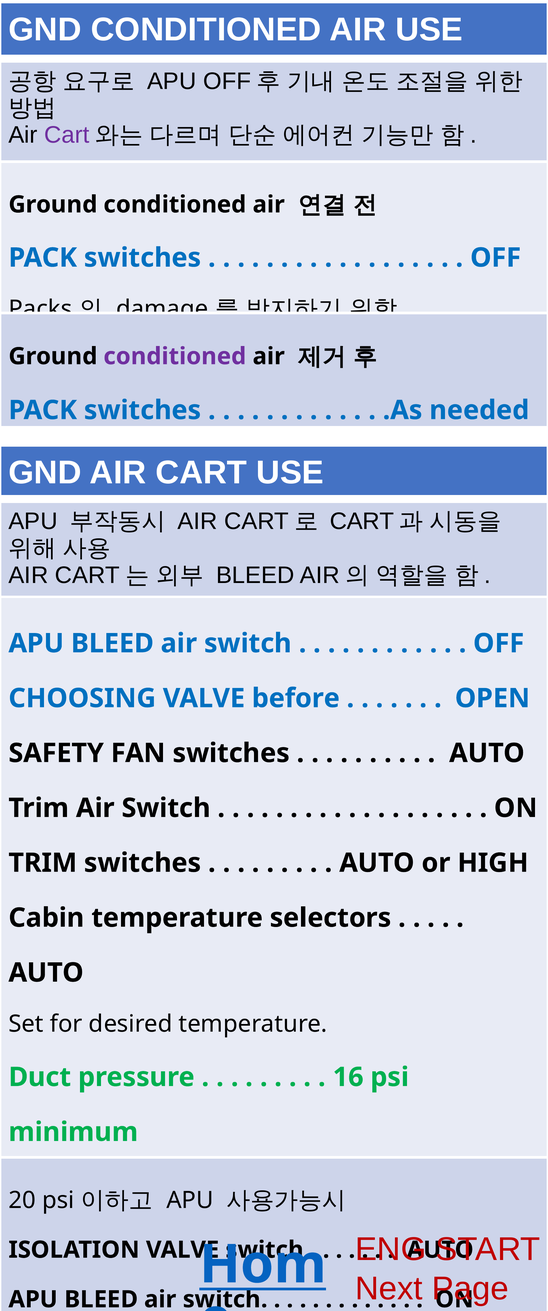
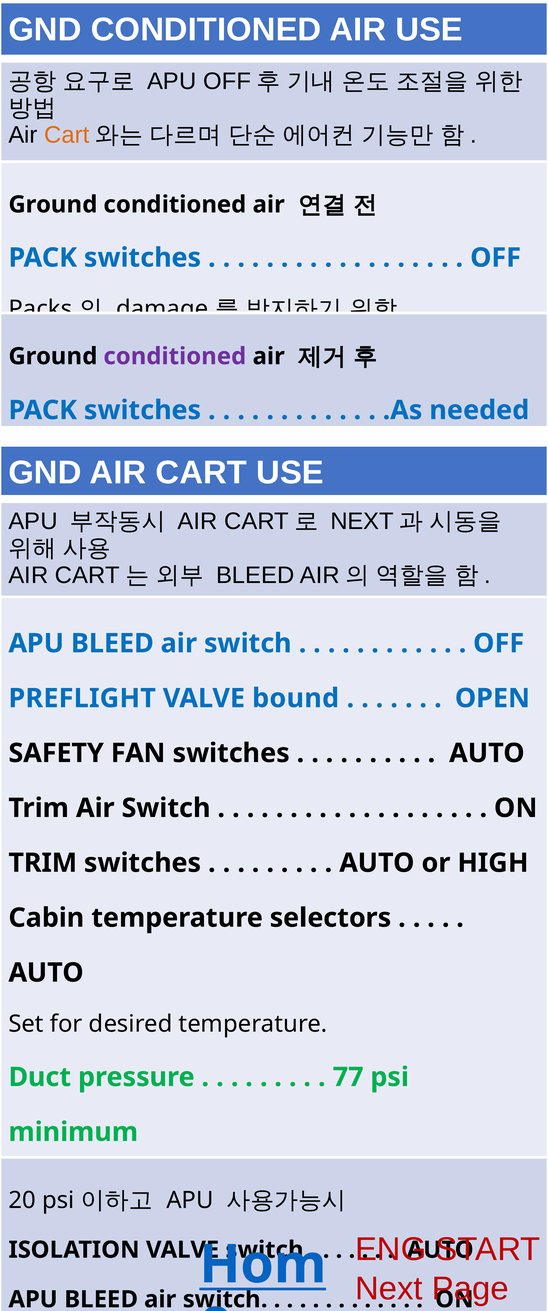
Cart colour: purple -> orange (67, 135)
CART: CART -> NEXT (362, 521)
CHOOSING: CHOOSING -> PREFLIGHT (82, 698)
before: before -> bound (296, 698)
16: 16 -> 77 (348, 1077)
